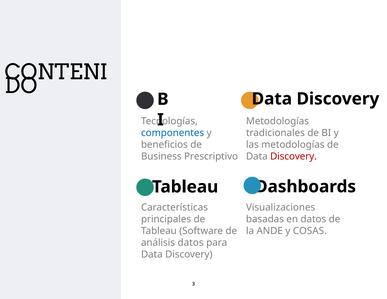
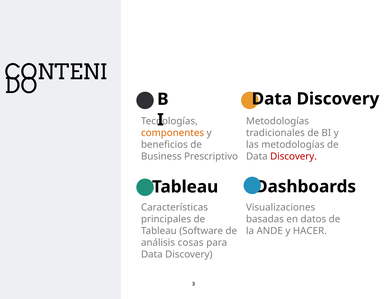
componentes colour: blue -> orange (173, 133)
COSAS: COSAS -> HACER (310, 231)
análisis datos: datos -> cosas (191, 243)
